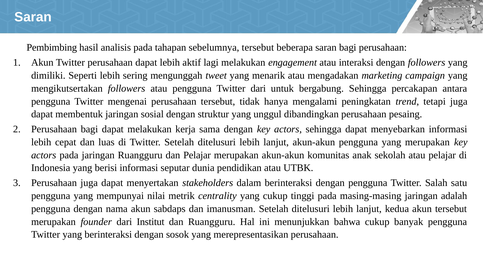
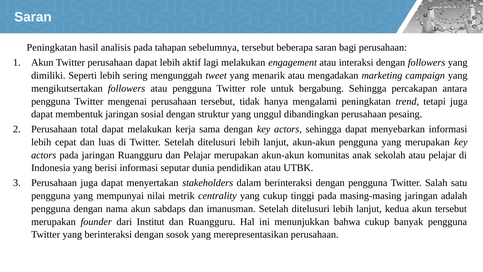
Pembimbing: Pembimbing -> Peningkatan (52, 48)
Twitter dari: dari -> role (258, 88)
Perusahaan bagi: bagi -> total (89, 129)
